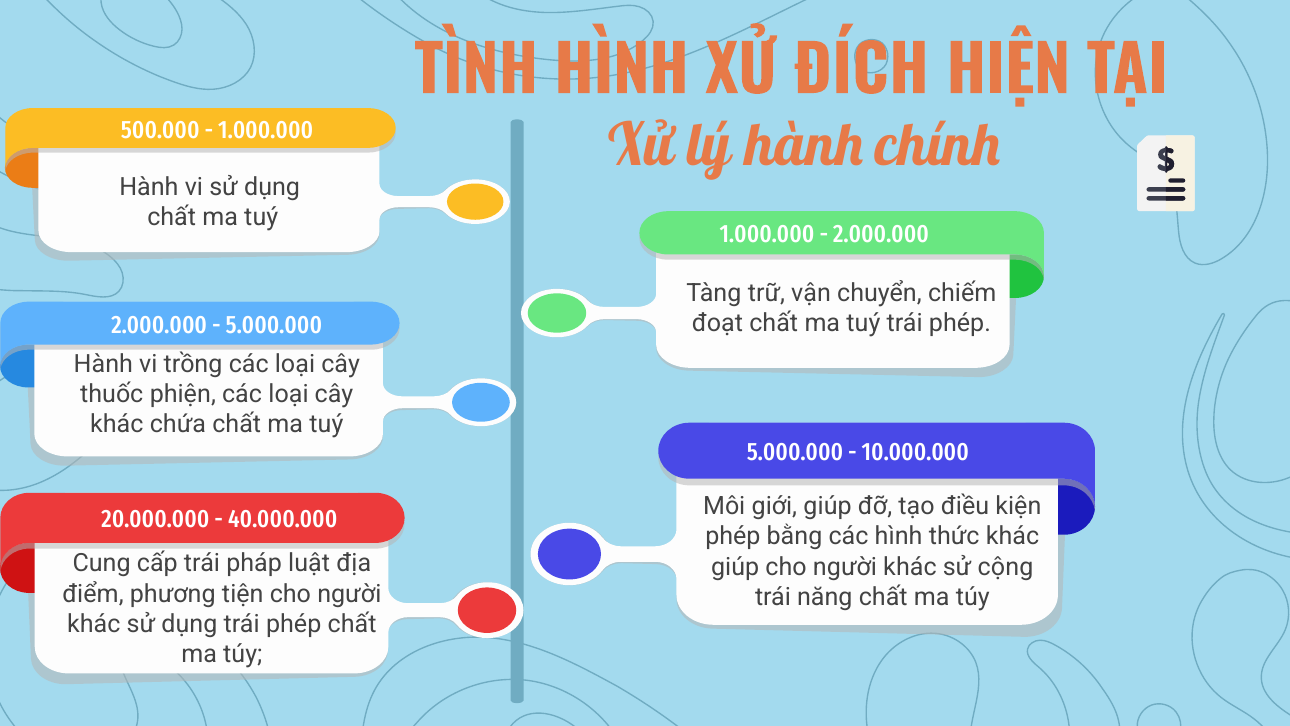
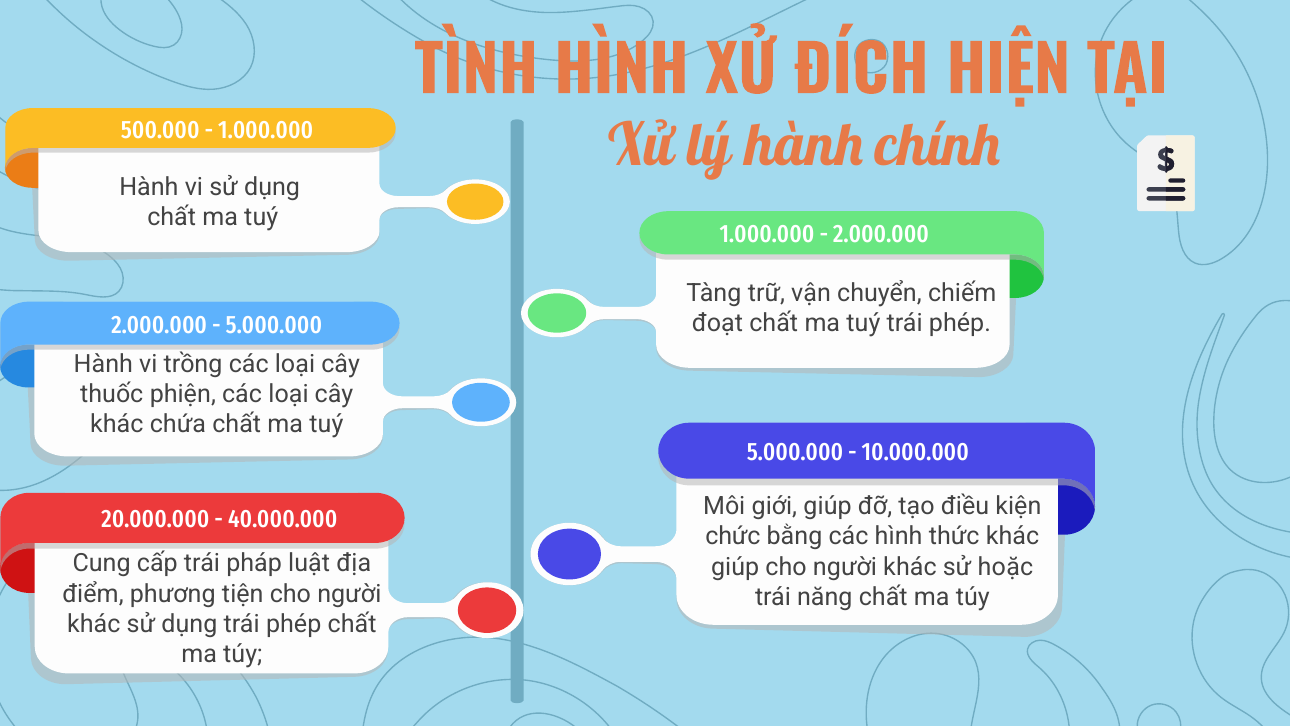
phép: phép -> chức (733, 536)
cộng: cộng -> hoặc (1005, 567)
